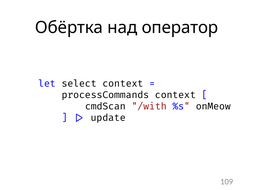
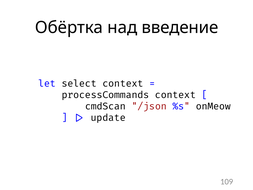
оператор: оператор -> введение (180, 27)
/with: /with -> /json (149, 106)
